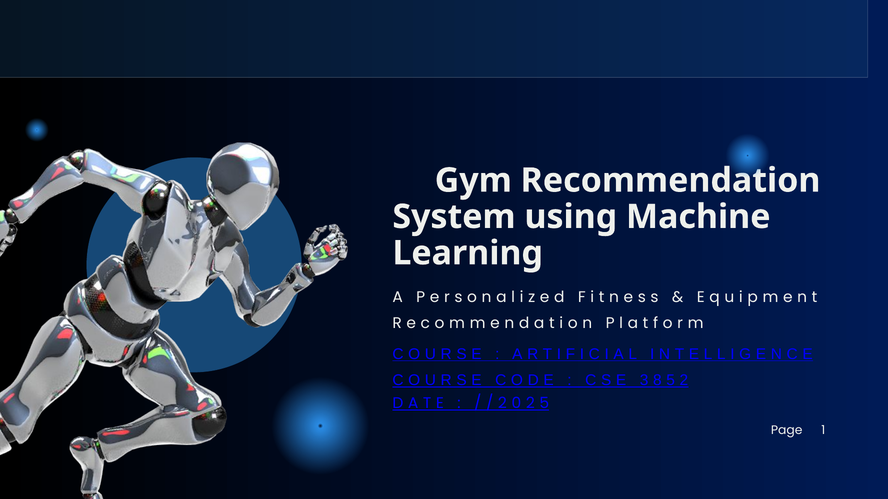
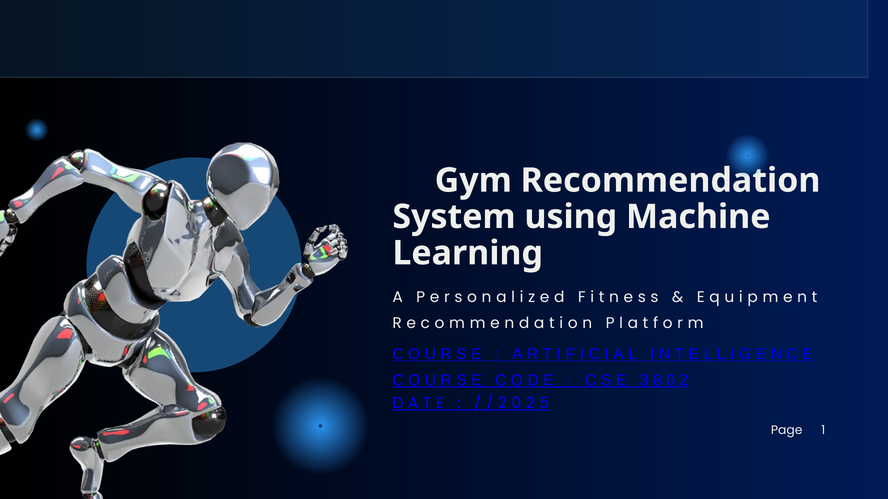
5: 5 -> 0 (671, 381)
